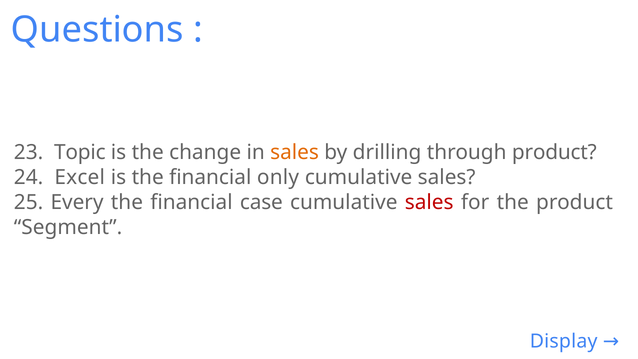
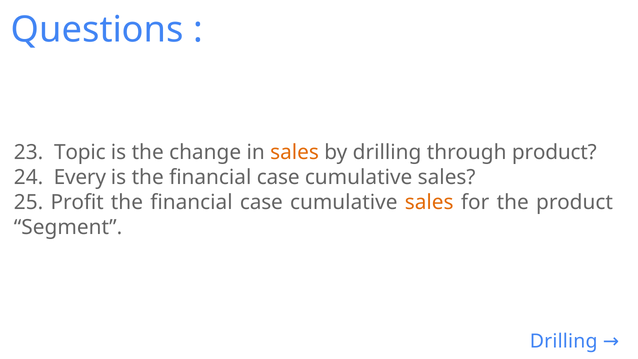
Excel: Excel -> Every (80, 177)
is the financial only: only -> case (278, 177)
Every: Every -> Profit (77, 202)
sales colour: red -> orange (429, 202)
Display: Display -> Drilling (564, 341)
